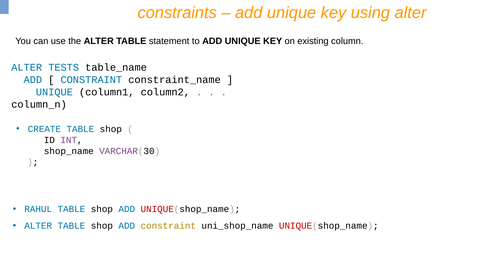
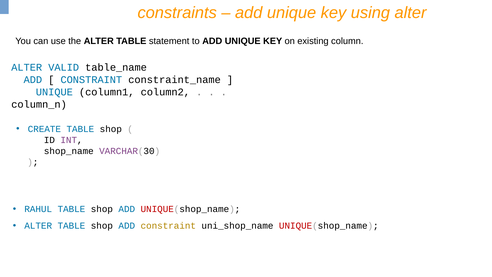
TESTS: TESTS -> VALID (64, 68)
